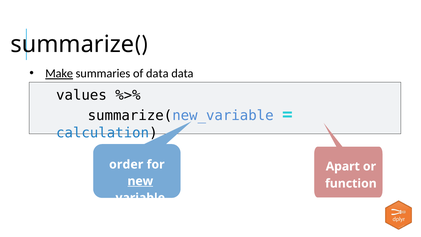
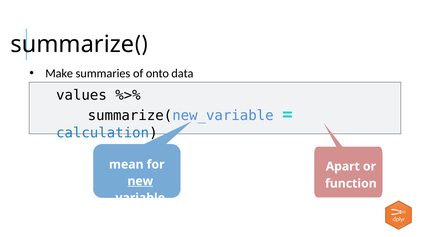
Make underline: present -> none (59, 73)
of data: data -> onto (157, 73)
order: order -> mean (126, 164)
